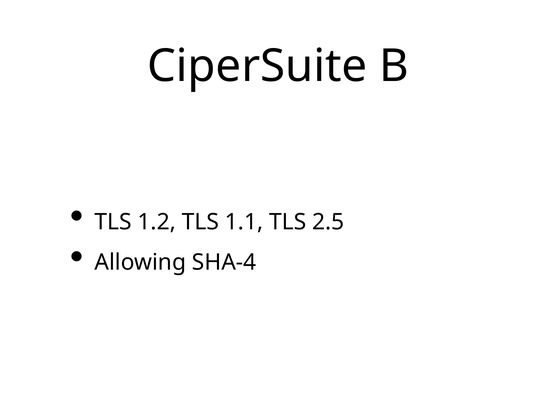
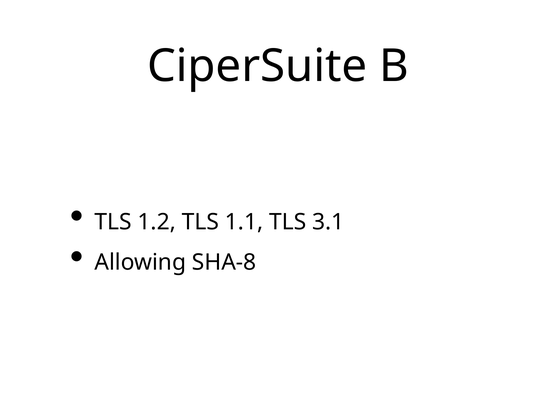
2.5: 2.5 -> 3.1 (328, 222)
SHA-4: SHA-4 -> SHA-8 (224, 262)
